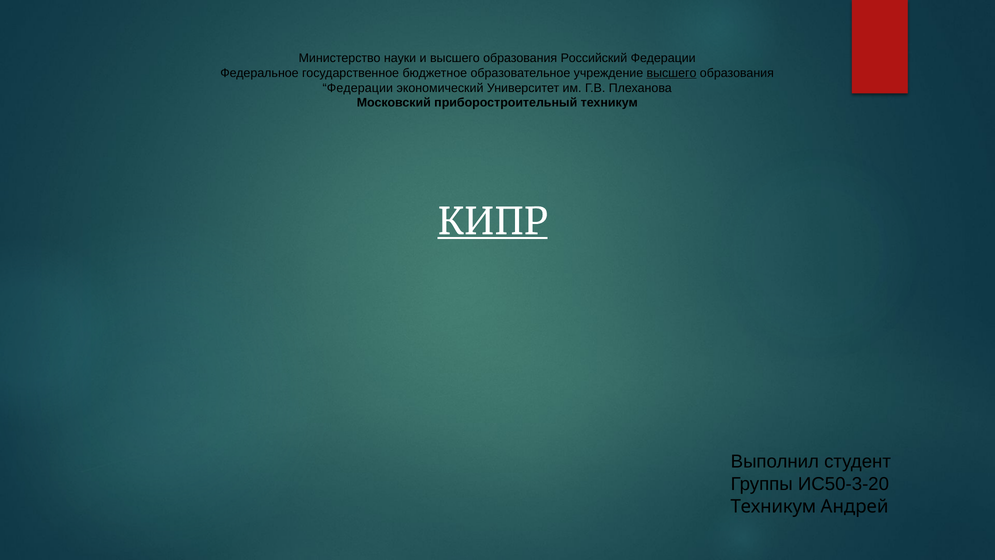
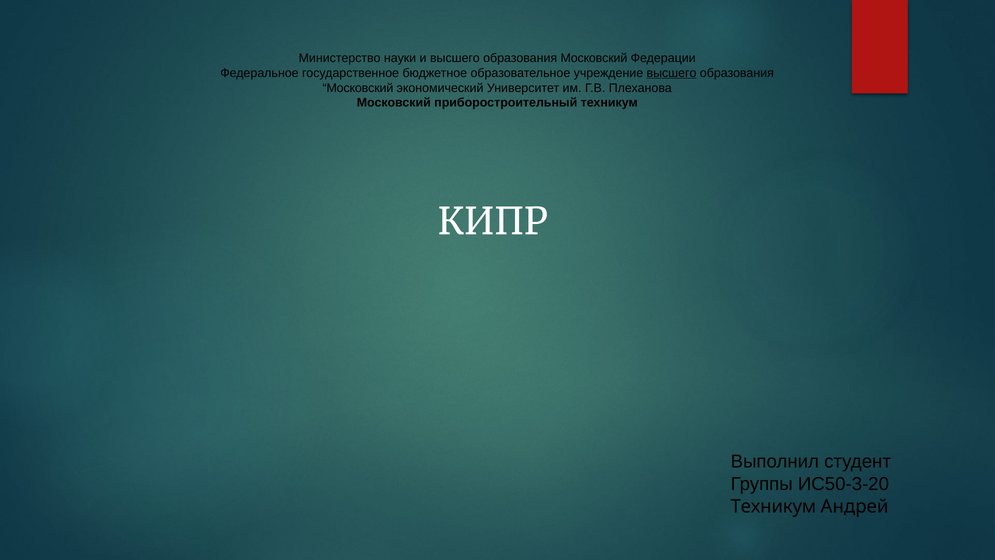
и высшего образования Российский: Российский -> Московский (594, 58)
Федерации: Федерации -> Московский (358, 88)
КИПР underline: present -> none (493, 222)
